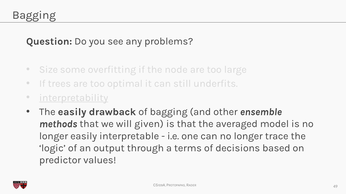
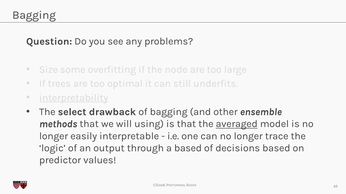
The easily: easily -> select (72, 112)
given: given -> using (149, 124)
averaged underline: none -> present (237, 124)
a terms: terms -> based (188, 149)
